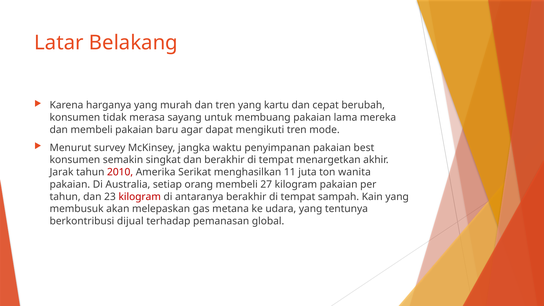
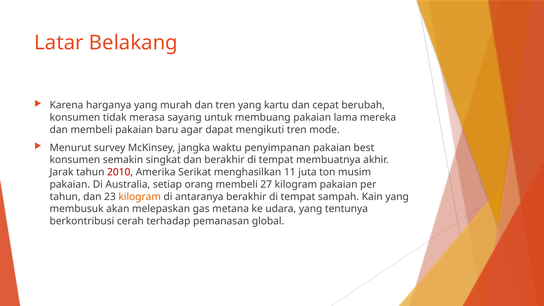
menargetkan: menargetkan -> membuatnya (328, 160)
wanita: wanita -> musim (355, 172)
kilogram colour: red -> orange (140, 197)
dijual: dijual -> cerah (130, 221)
